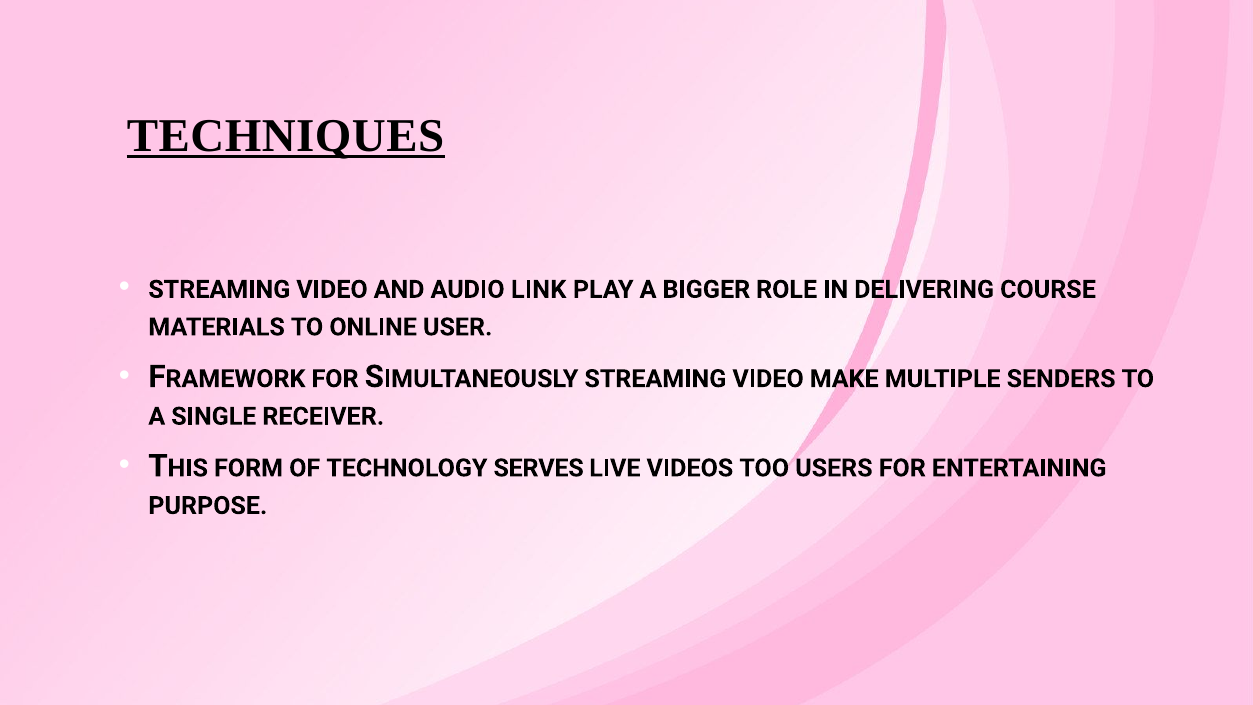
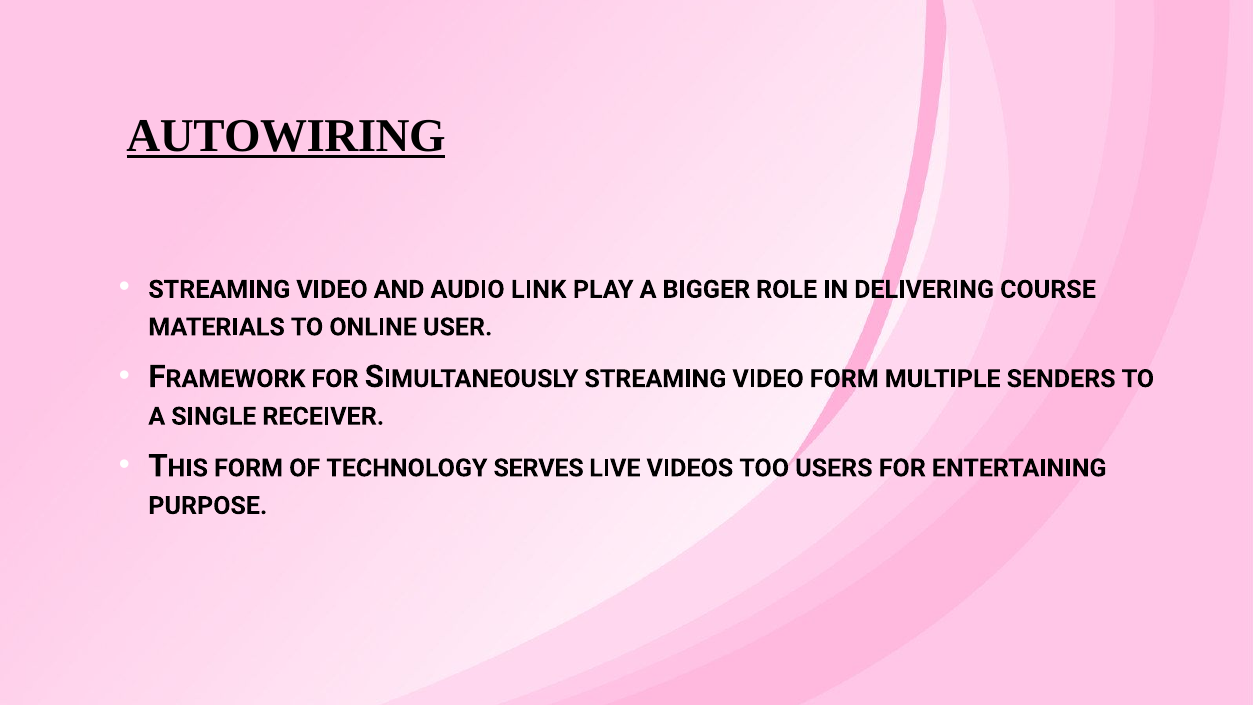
TECHNIQUES: TECHNIQUES -> AUTOWIRING (286, 136)
VIDEO MAKE: MAKE -> FORM (844, 379)
